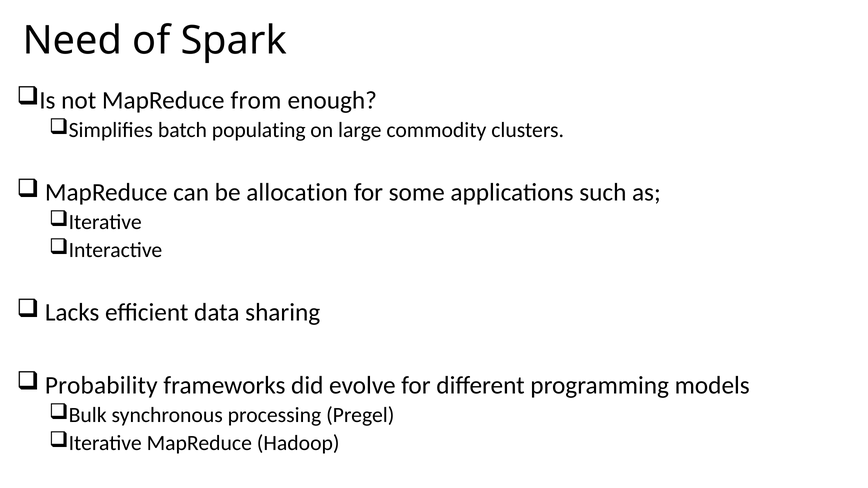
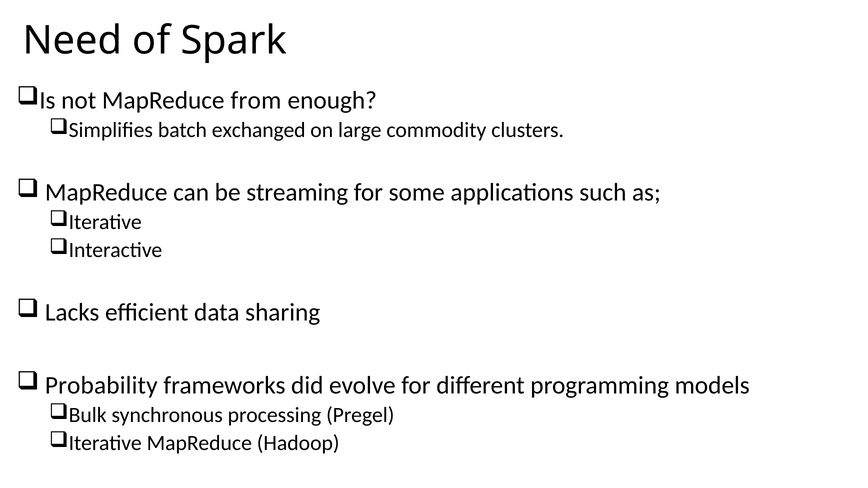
populating: populating -> exchanged (259, 130)
allocation: allocation -> streaming (297, 192)
